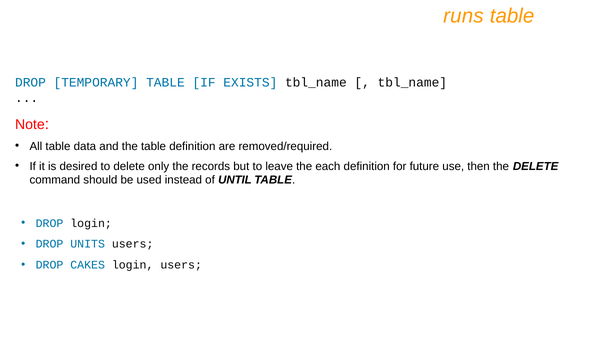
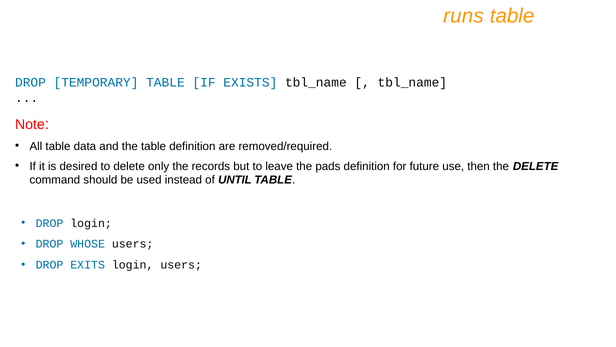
each: each -> pads (328, 166)
UNITS: UNITS -> WHOSE (88, 244)
CAKES: CAKES -> EXITS (88, 265)
